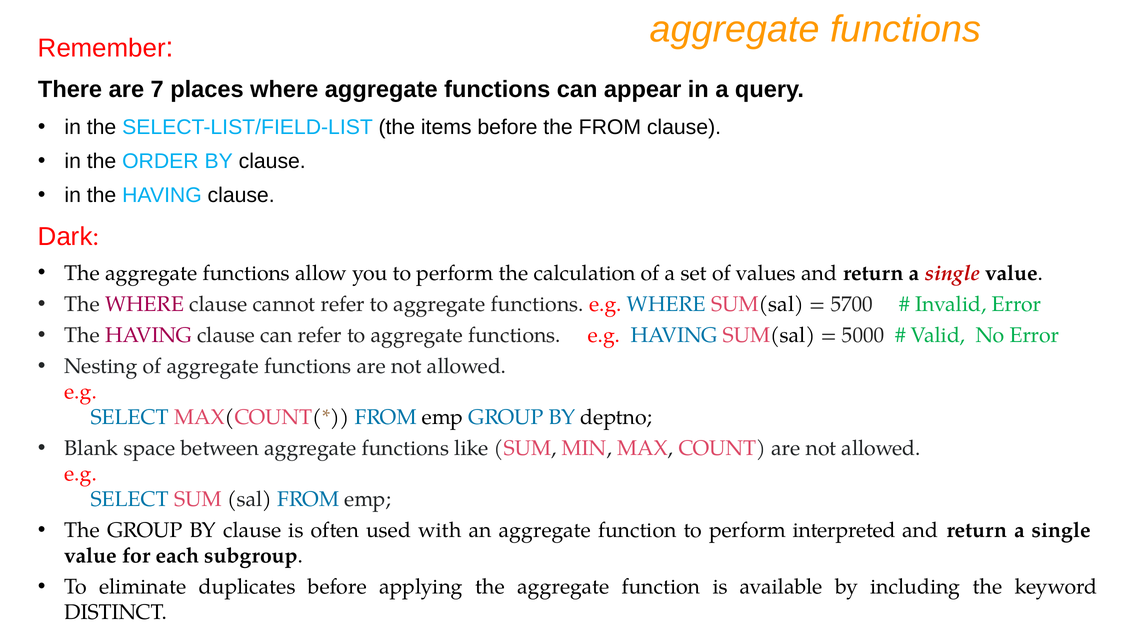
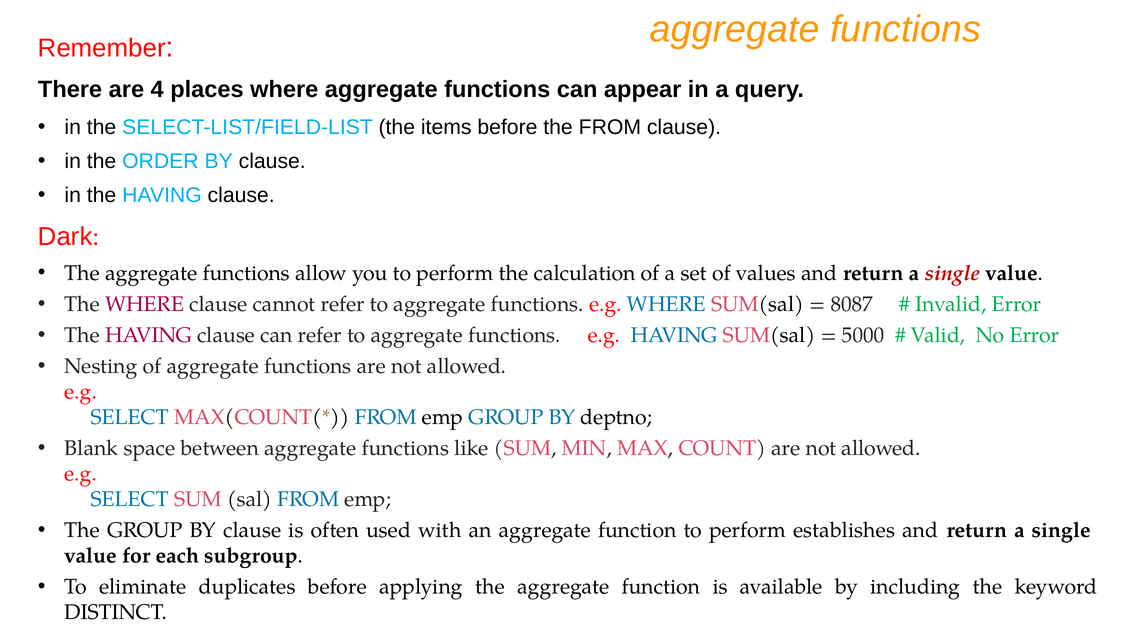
7: 7 -> 4 (157, 89)
5700: 5700 -> 8087 (852, 304)
interpreted: interpreted -> establishes (844, 530)
